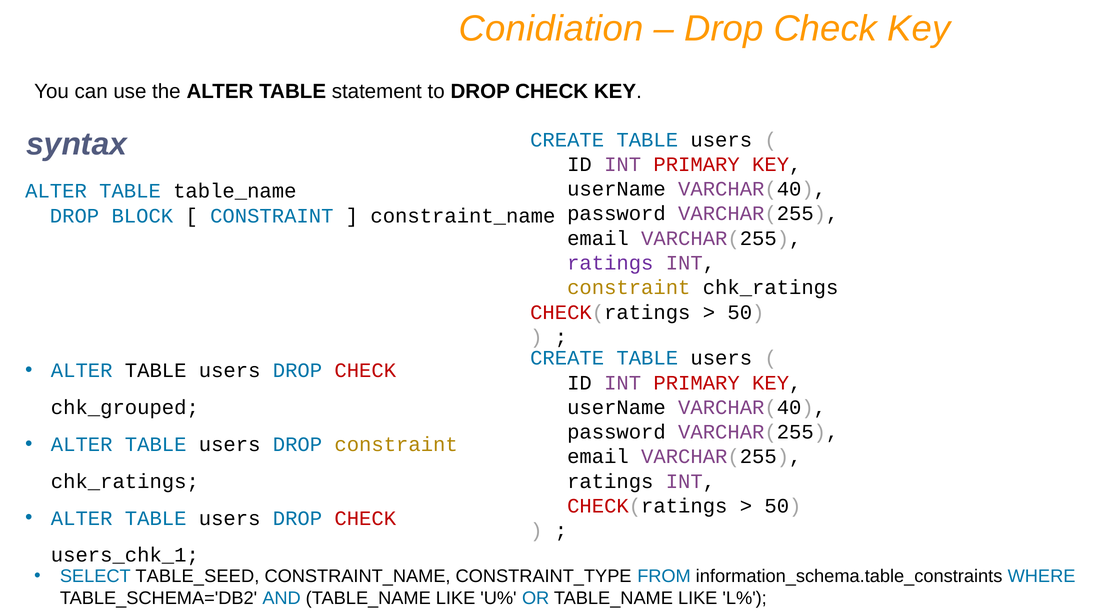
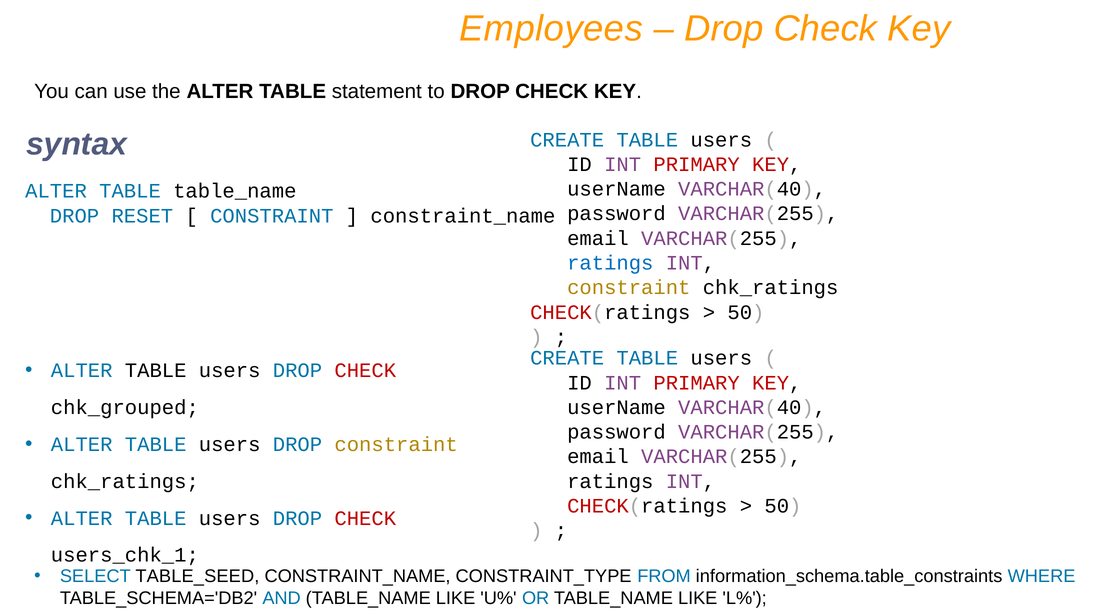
Conidiation: Conidiation -> Employees (551, 29)
BLOCK: BLOCK -> RESET (142, 216)
ratings colour: purple -> blue (610, 263)
